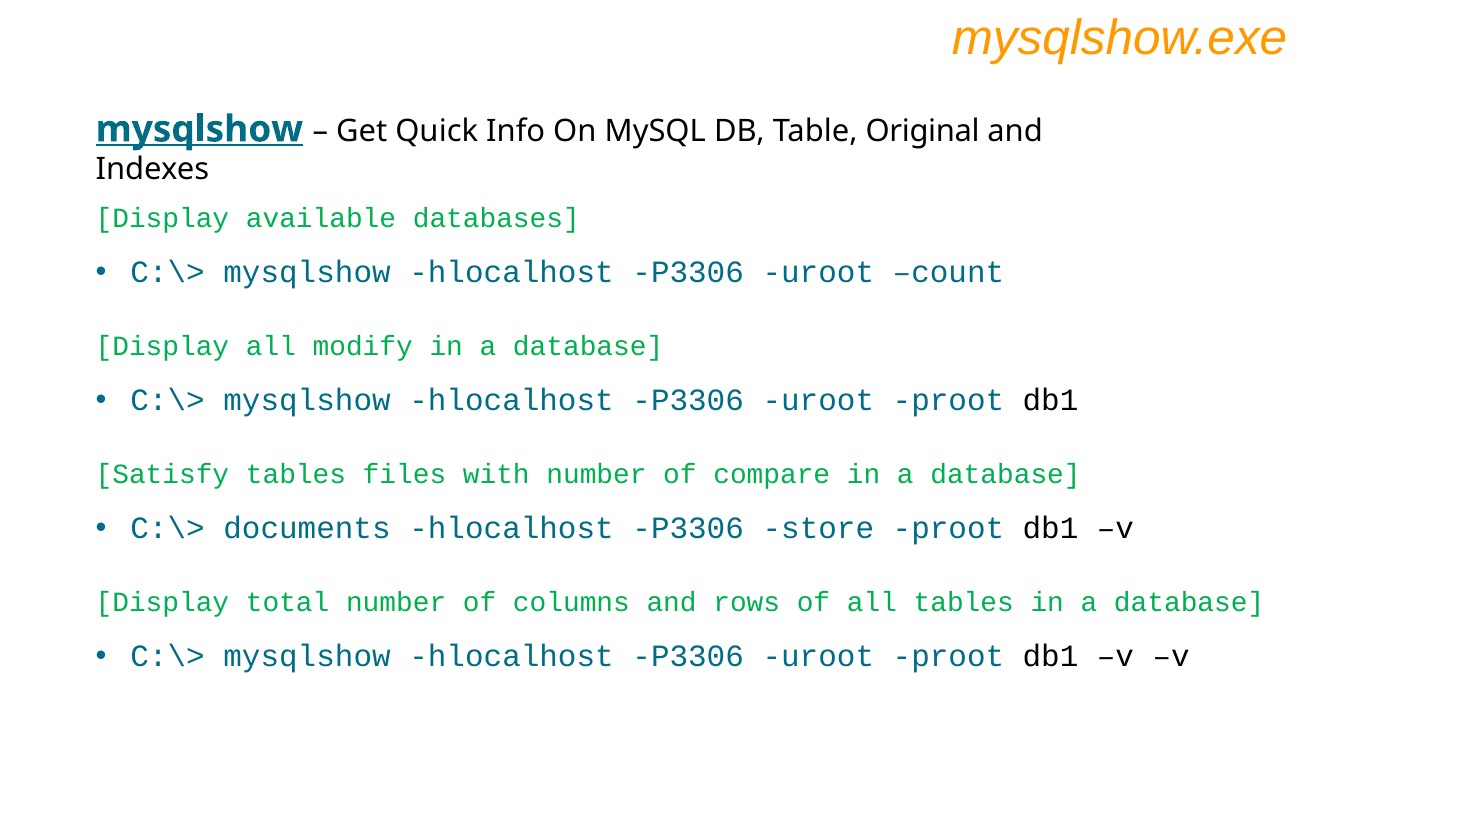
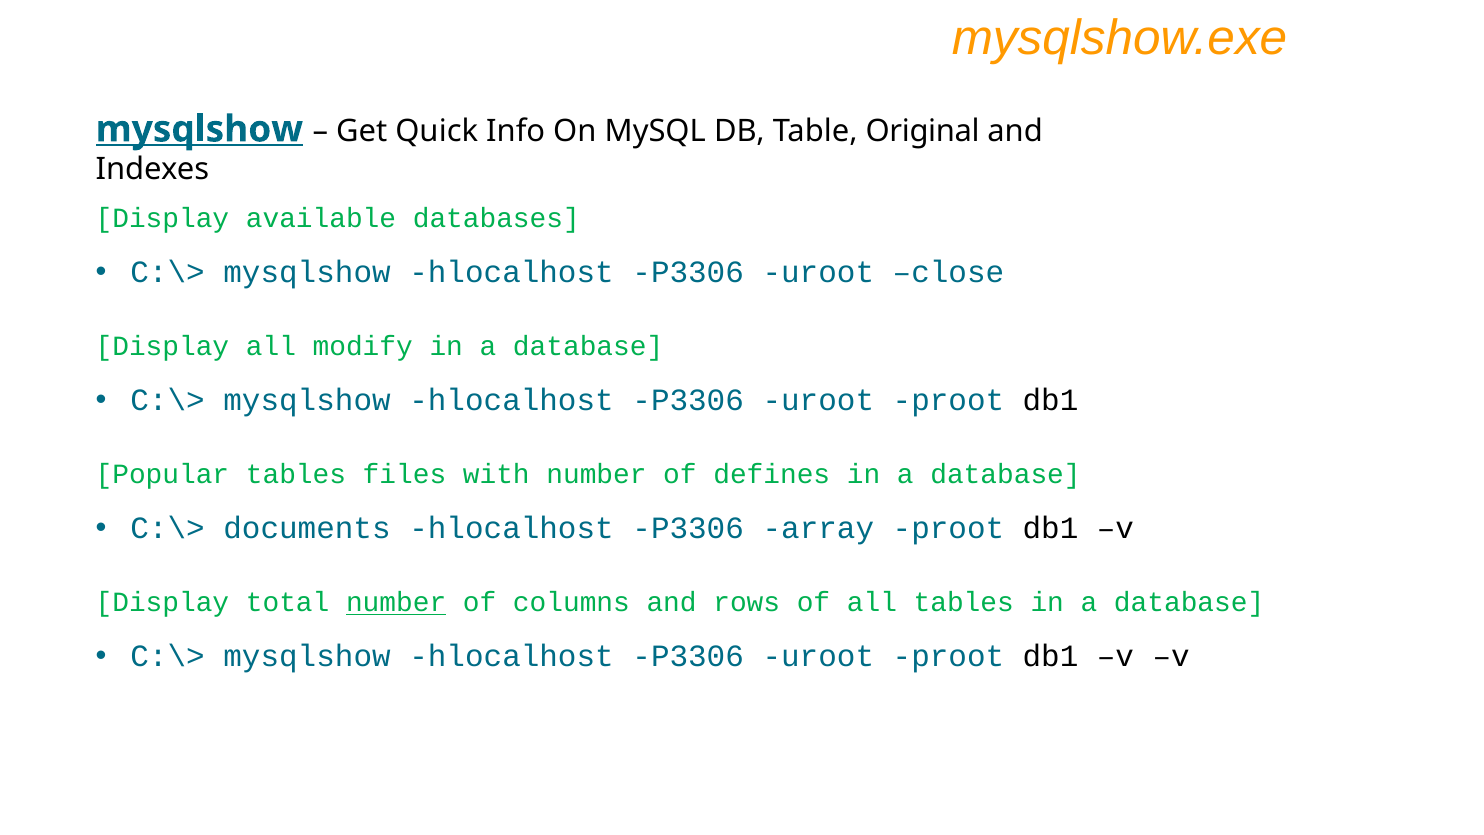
count: count -> close (948, 273)
Satisfy: Satisfy -> Popular (162, 474)
compare: compare -> defines (772, 474)
store: store -> array (818, 528)
number underline: none -> present (396, 602)
